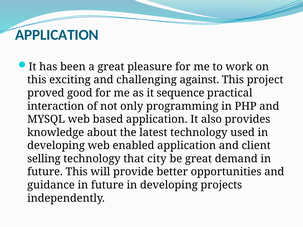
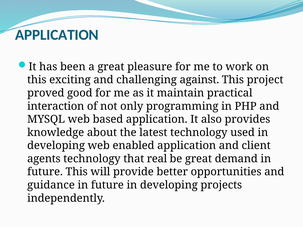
sequence: sequence -> maintain (180, 93)
selling: selling -> agents (44, 159)
city: city -> real (157, 159)
